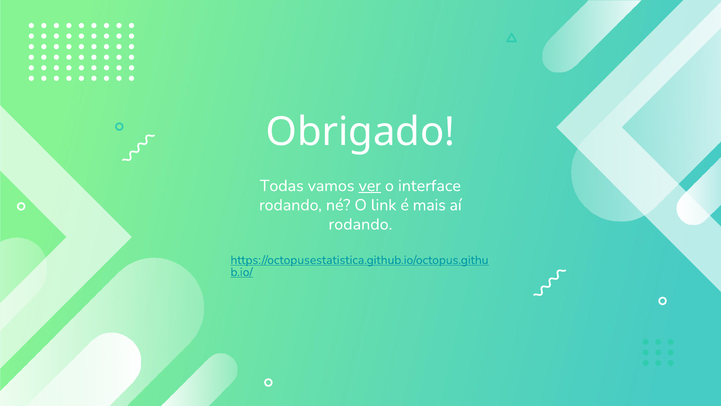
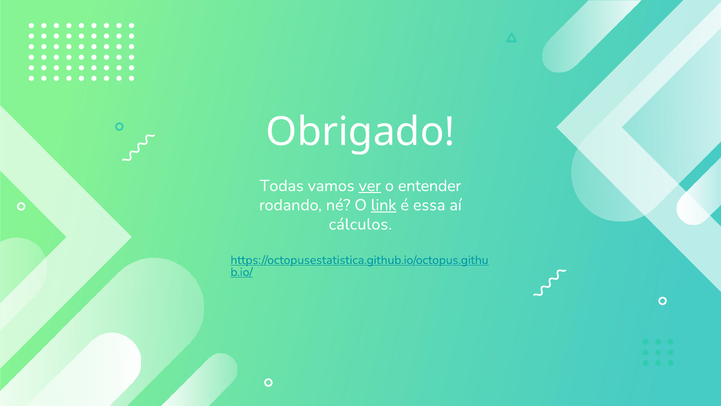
interface: interface -> entender (430, 186)
link underline: none -> present (384, 205)
mais: mais -> essa (429, 205)
rodando: rodando -> cálculos (360, 224)
